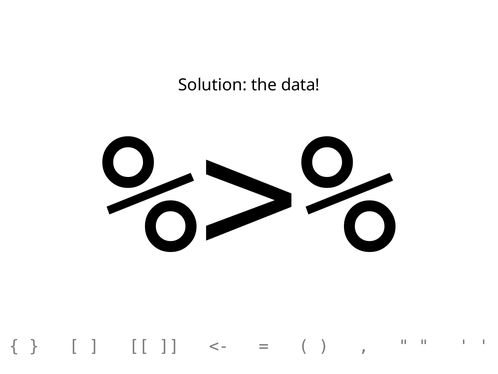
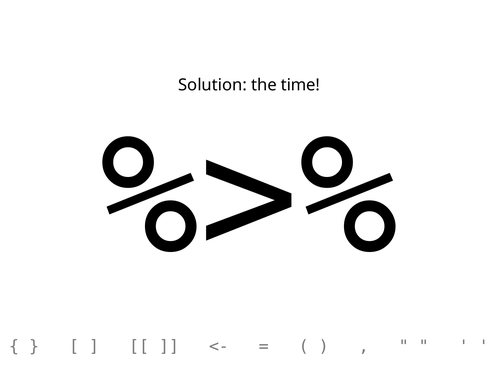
data: data -> time (300, 85)
